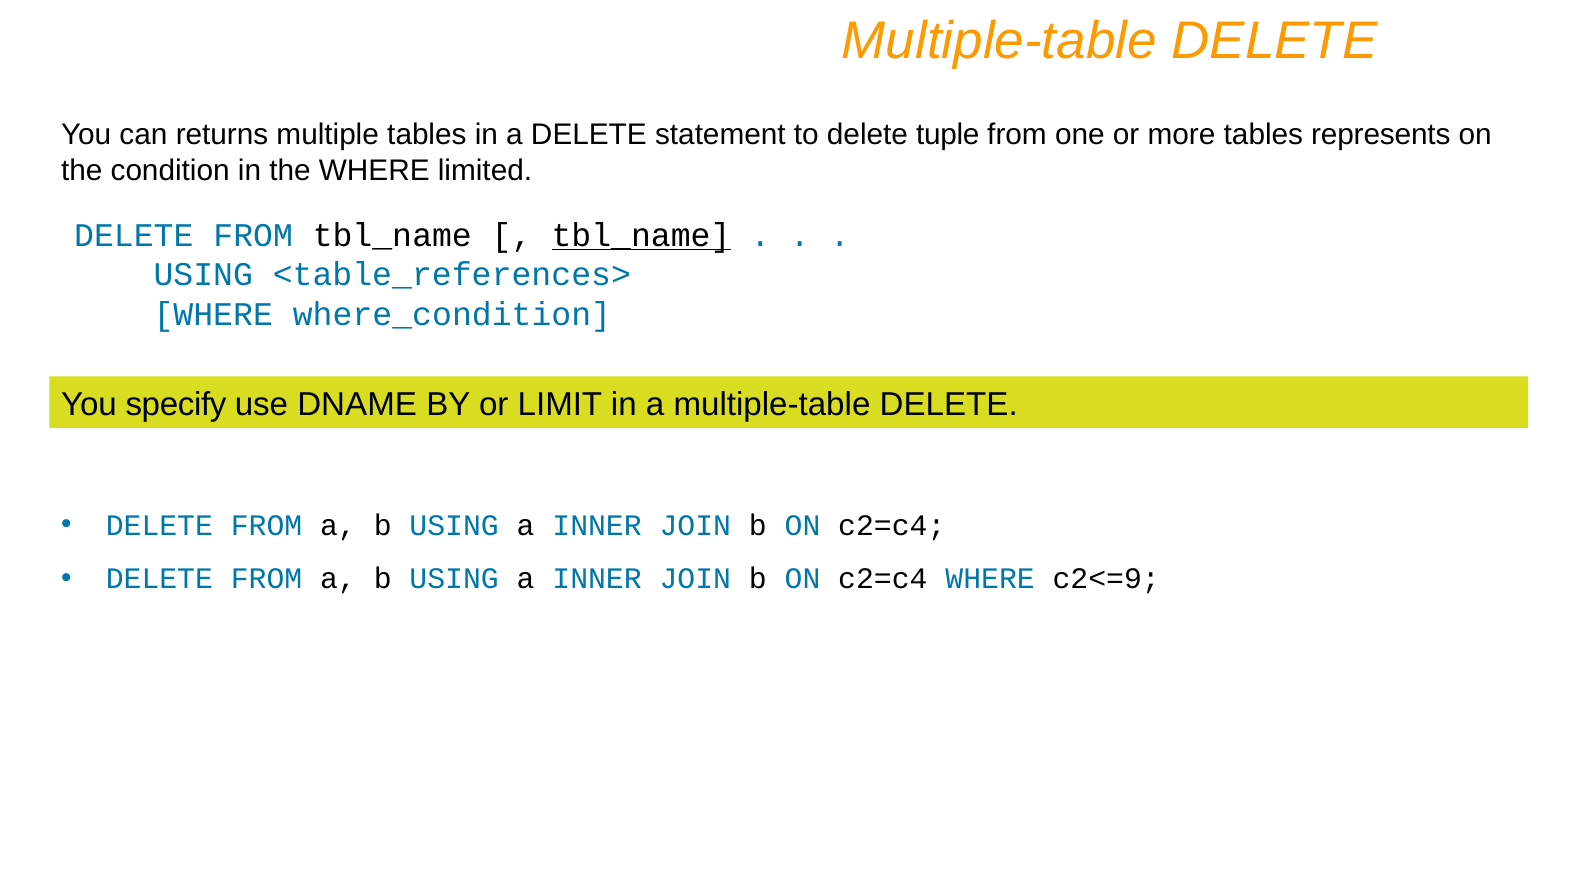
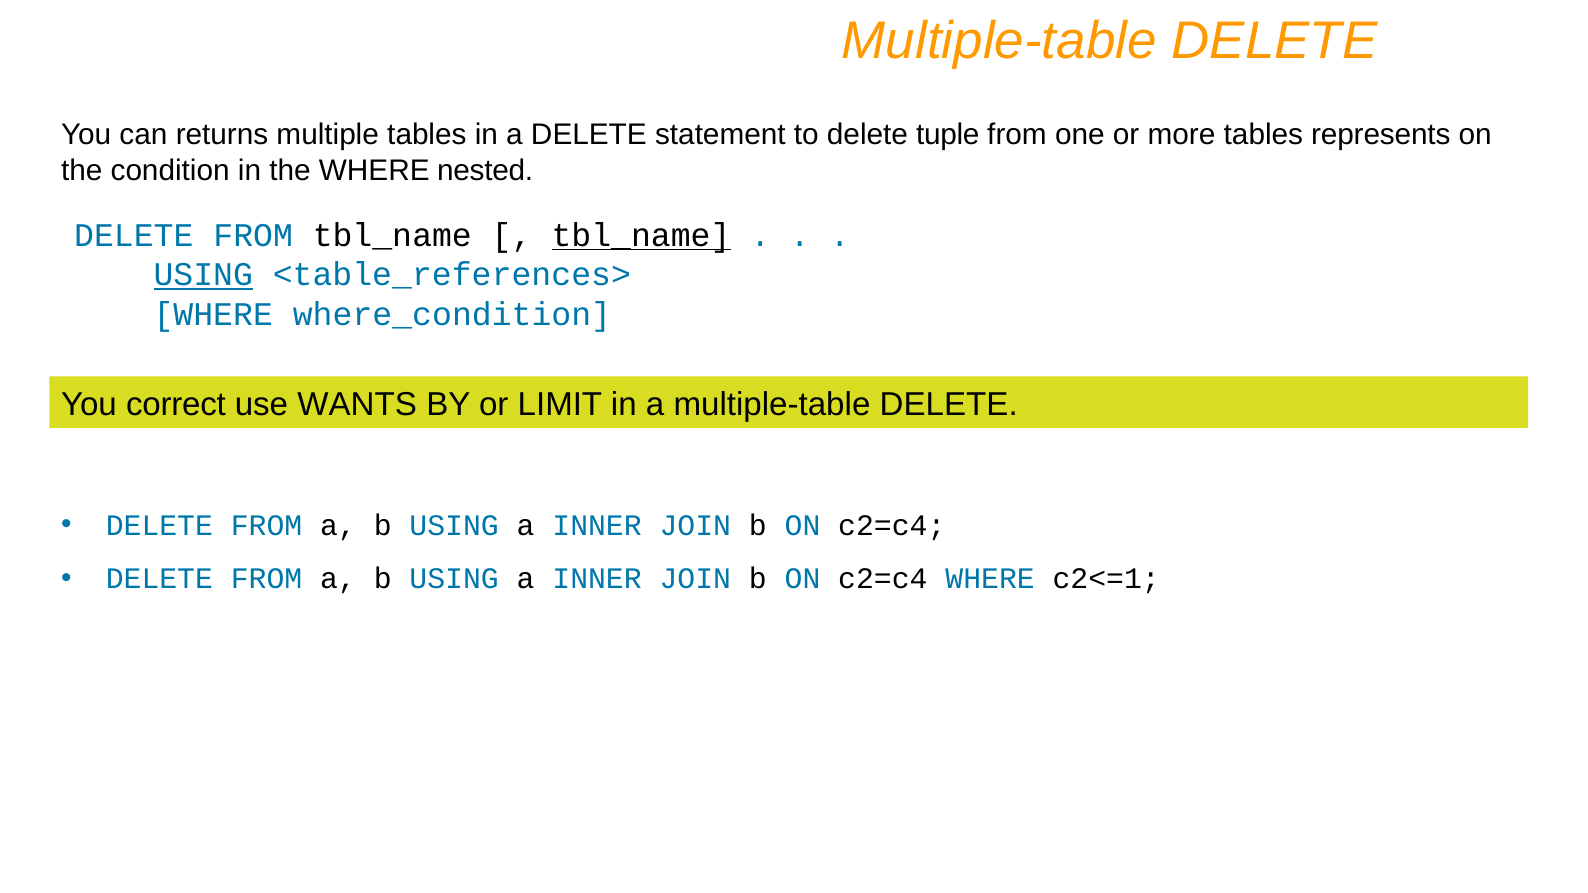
limited: limited -> nested (485, 171)
USING underline: none -> present (203, 275)
specify: specify -> correct (176, 405)
DNAME: DNAME -> WANTS (357, 405)
c2<=9: c2<=9 -> c2<=1 (1106, 579)
